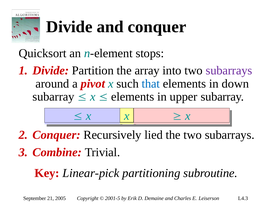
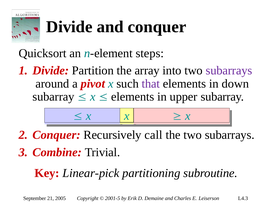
stops: stops -> steps (150, 53)
that colour: blue -> purple (151, 84)
lied: lied -> call (154, 135)
